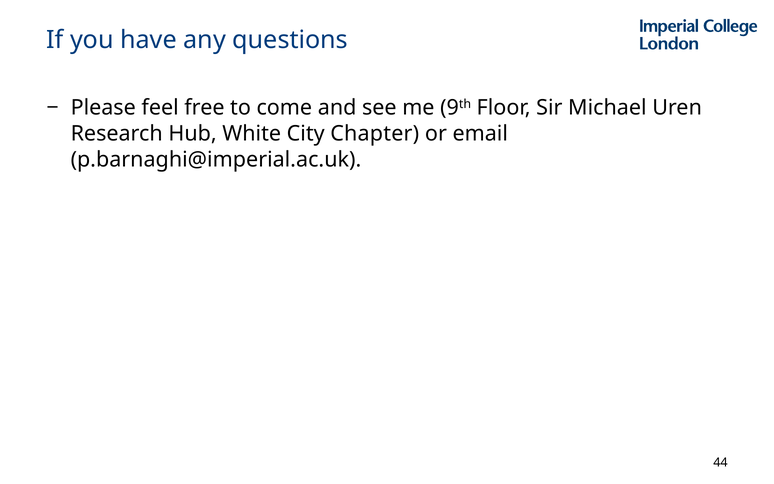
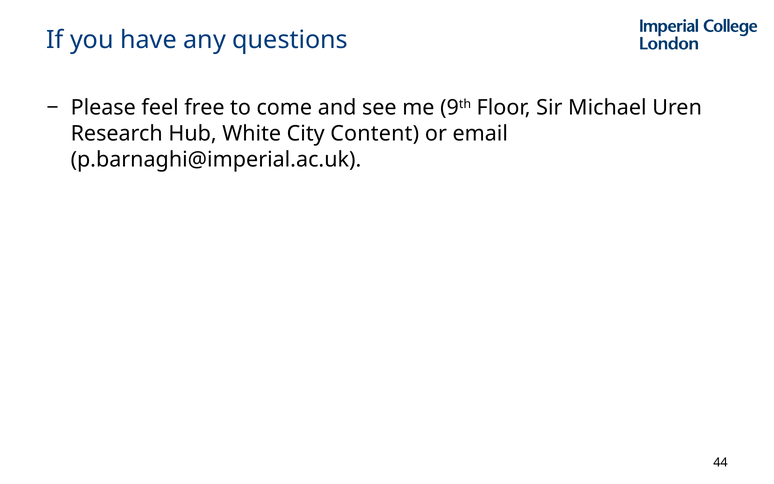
Chapter: Chapter -> Content (375, 134)
